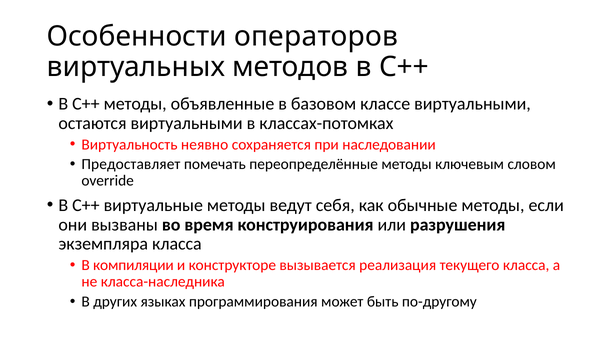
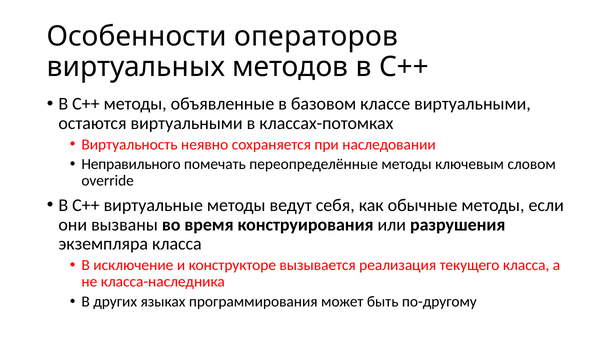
Предоставляет: Предоставляет -> Неправильного (131, 164)
компиляции: компиляции -> исключение (133, 265)
